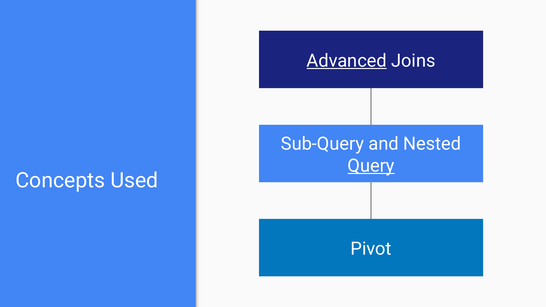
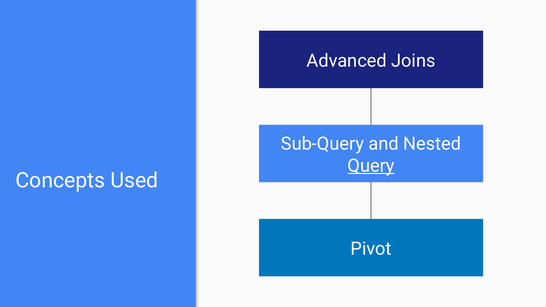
Advanced underline: present -> none (347, 61)
